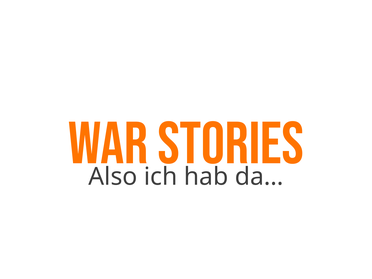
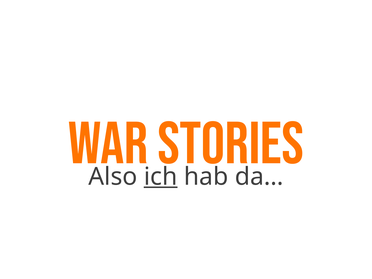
ich underline: none -> present (161, 177)
